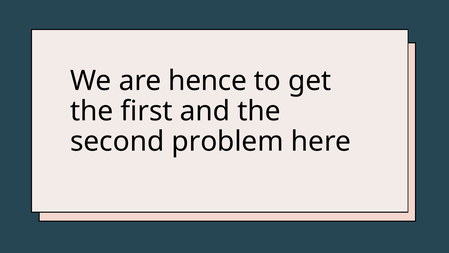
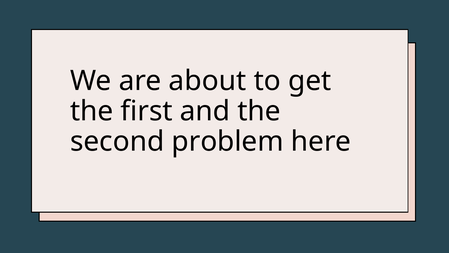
hence: hence -> about (207, 81)
